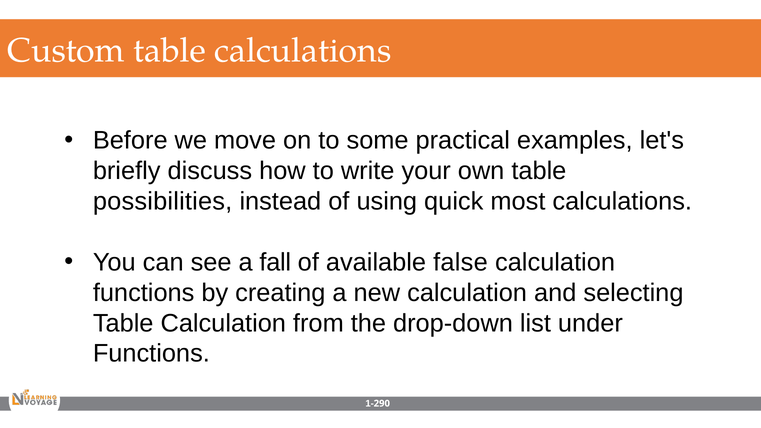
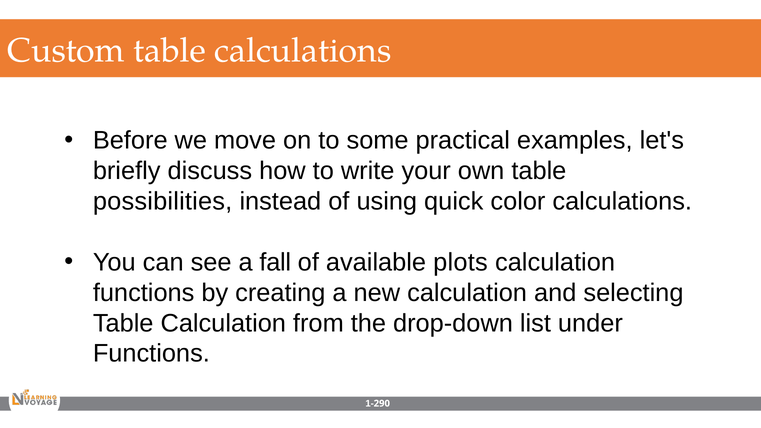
most: most -> color (518, 201)
false: false -> plots (460, 262)
